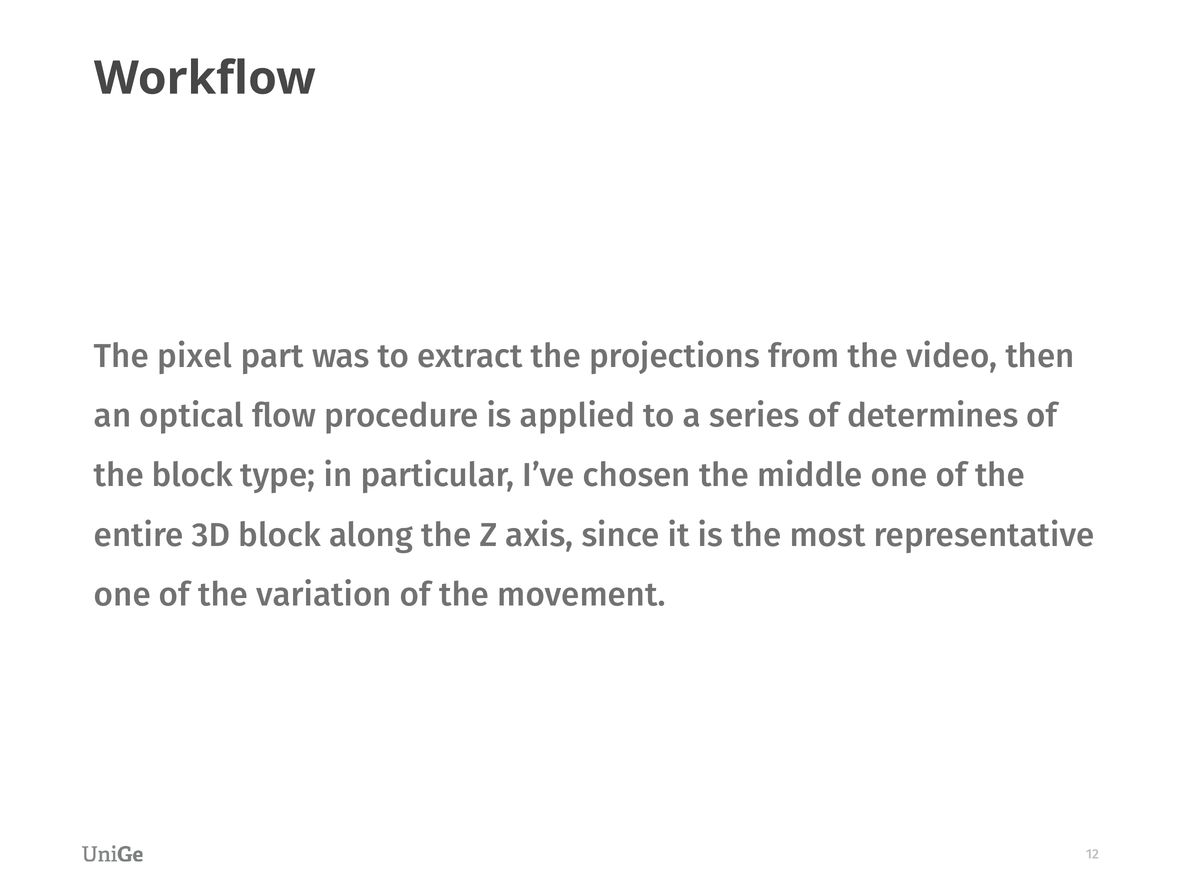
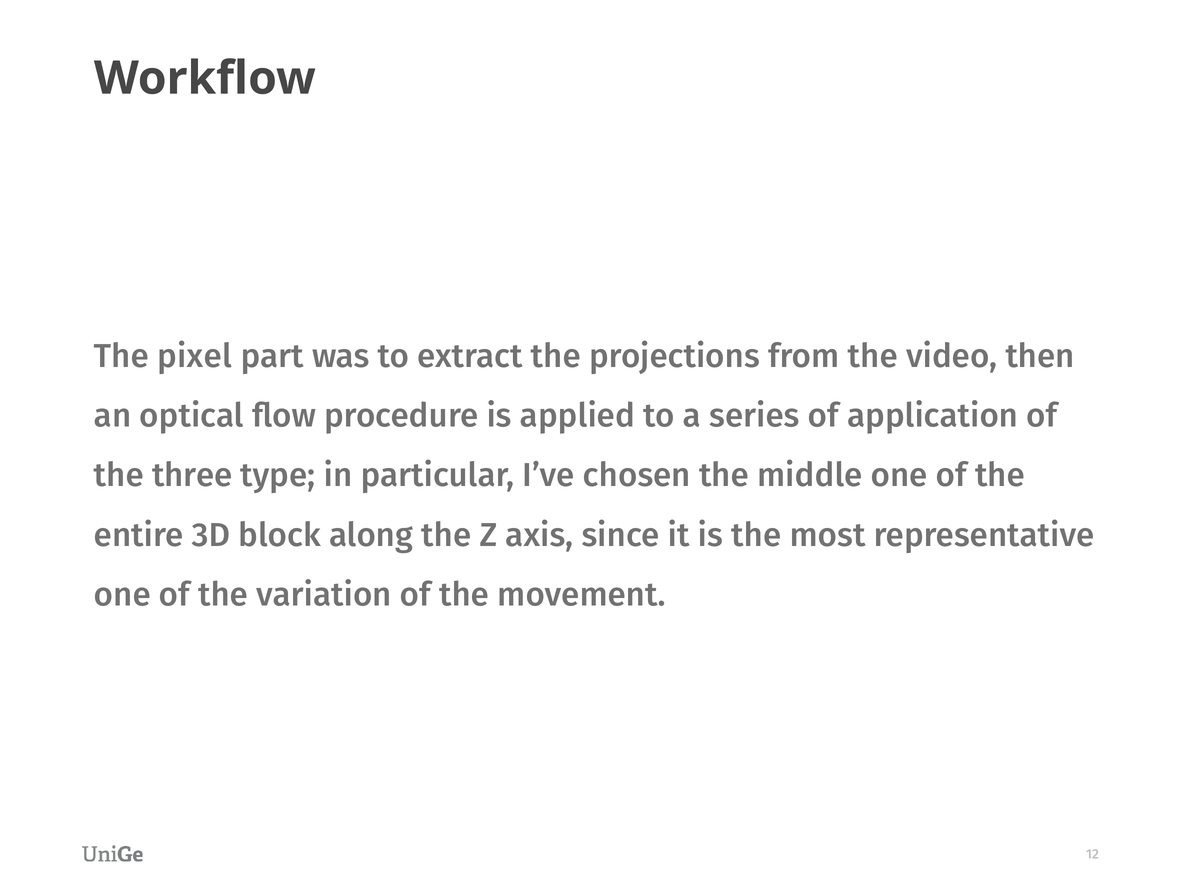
determines: determines -> application (933, 416)
the block: block -> three (192, 475)
